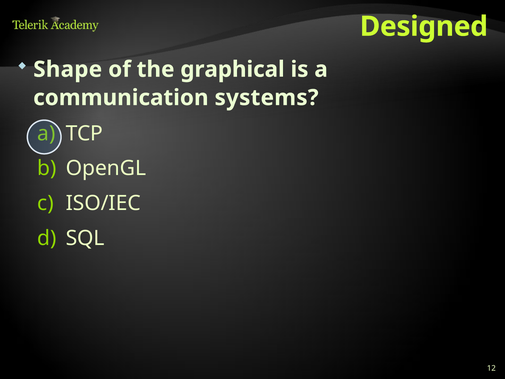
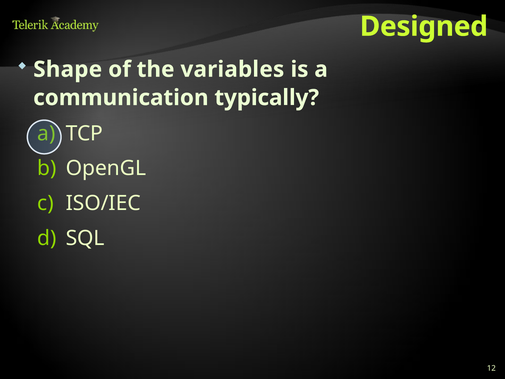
graphical: graphical -> variables (232, 69)
systems: systems -> typically (267, 98)
